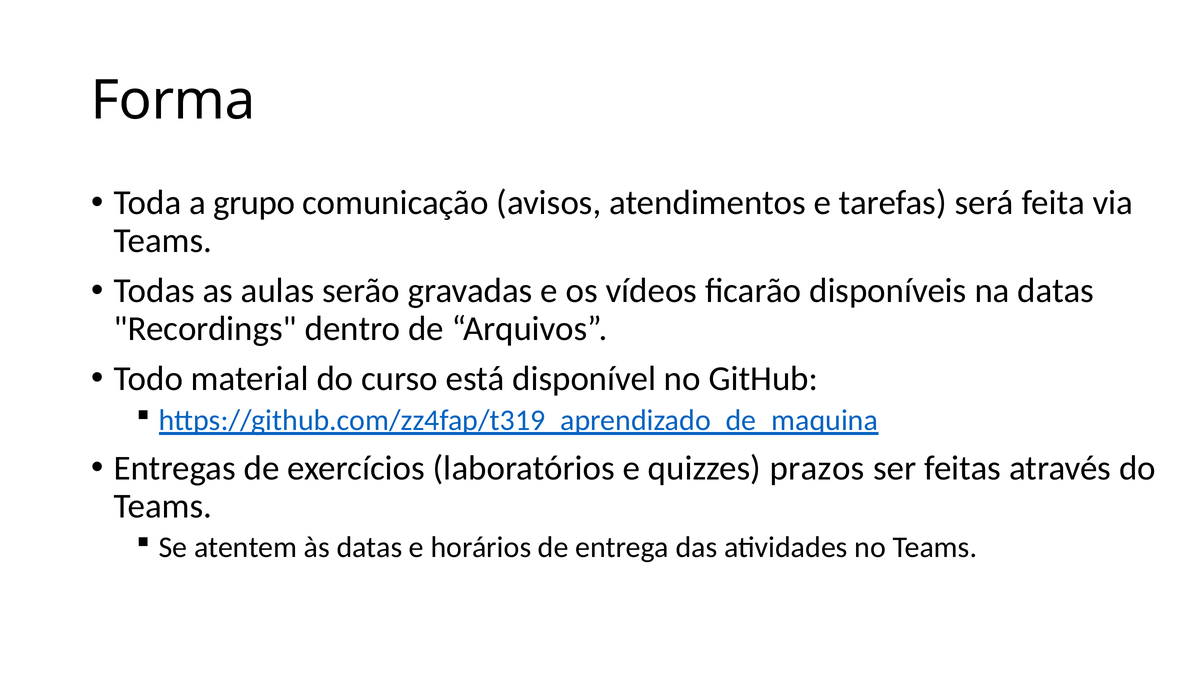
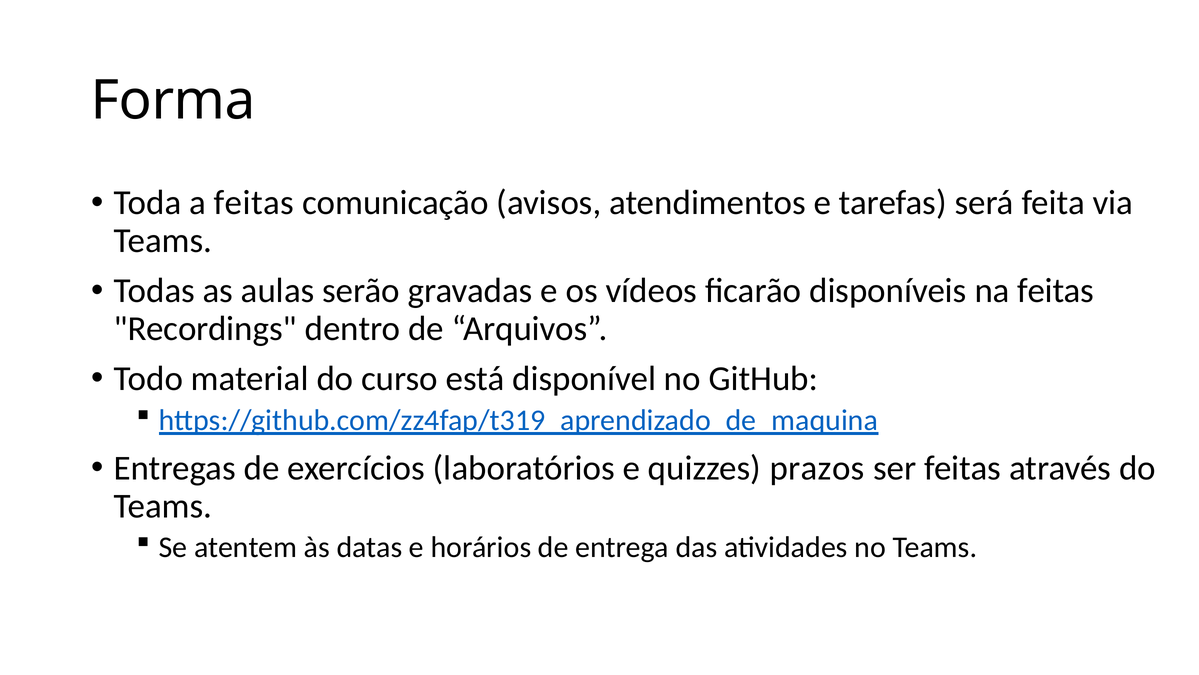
a grupo: grupo -> feitas (254, 203)
na datas: datas -> feitas (1056, 291)
